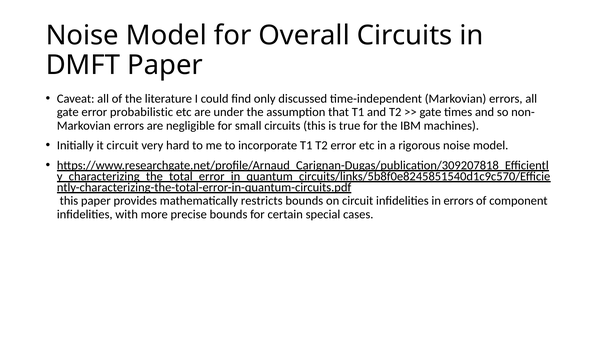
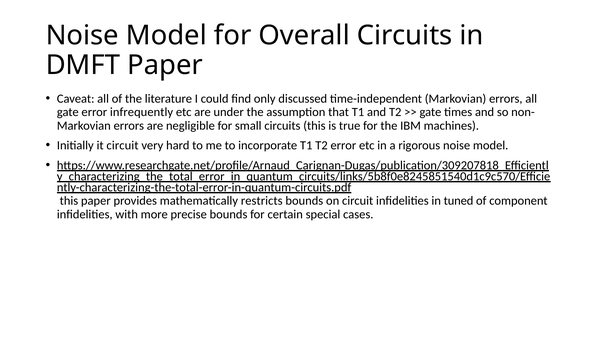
probabilistic: probabilistic -> infrequently (142, 112)
in errors: errors -> tuned (459, 201)
